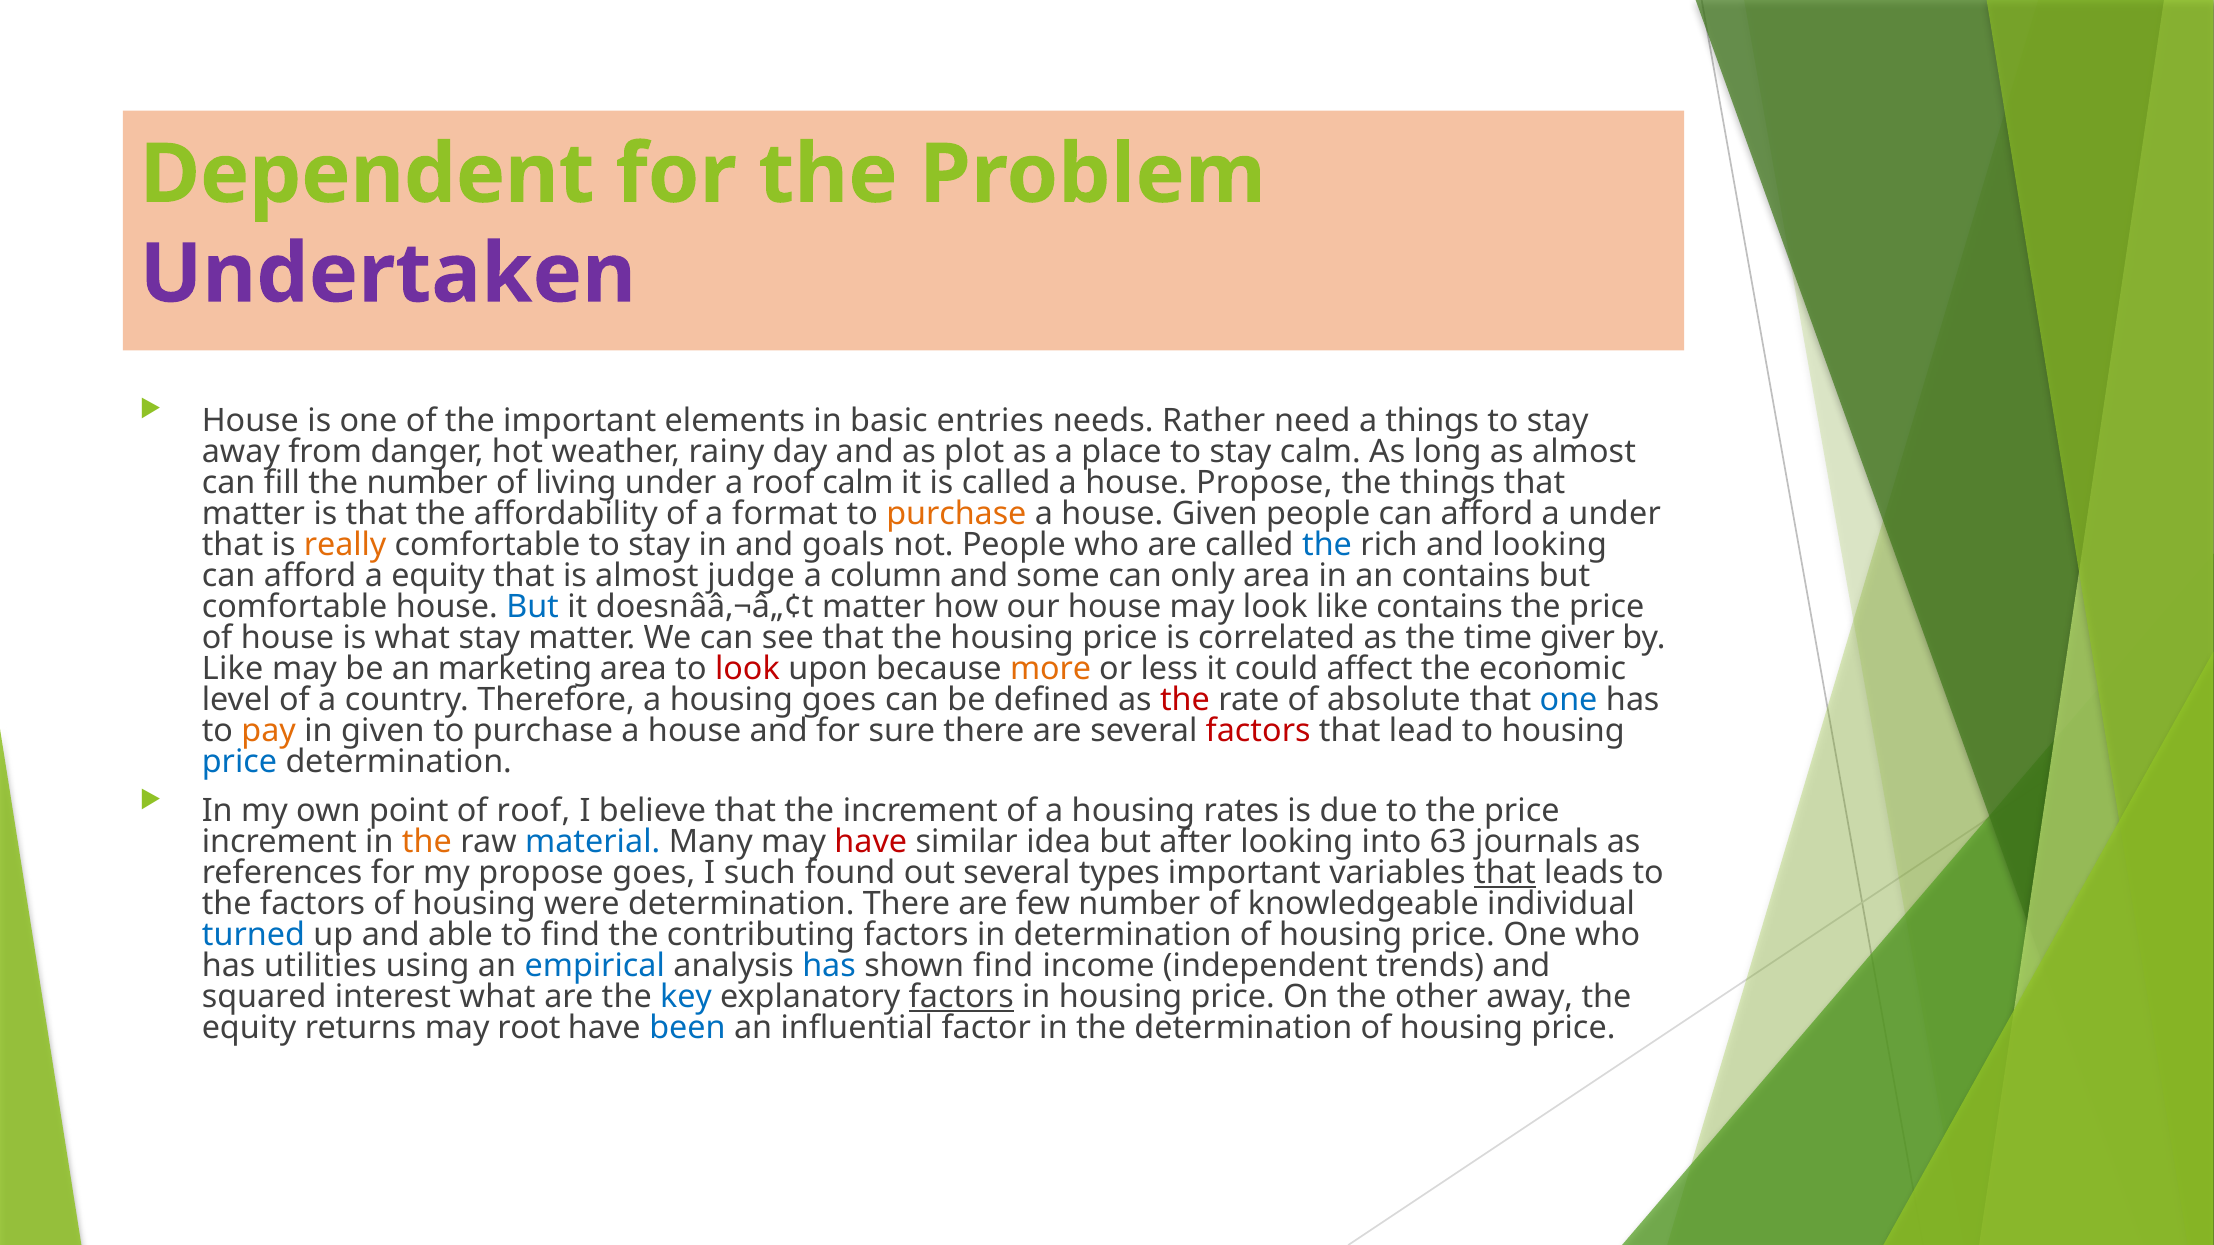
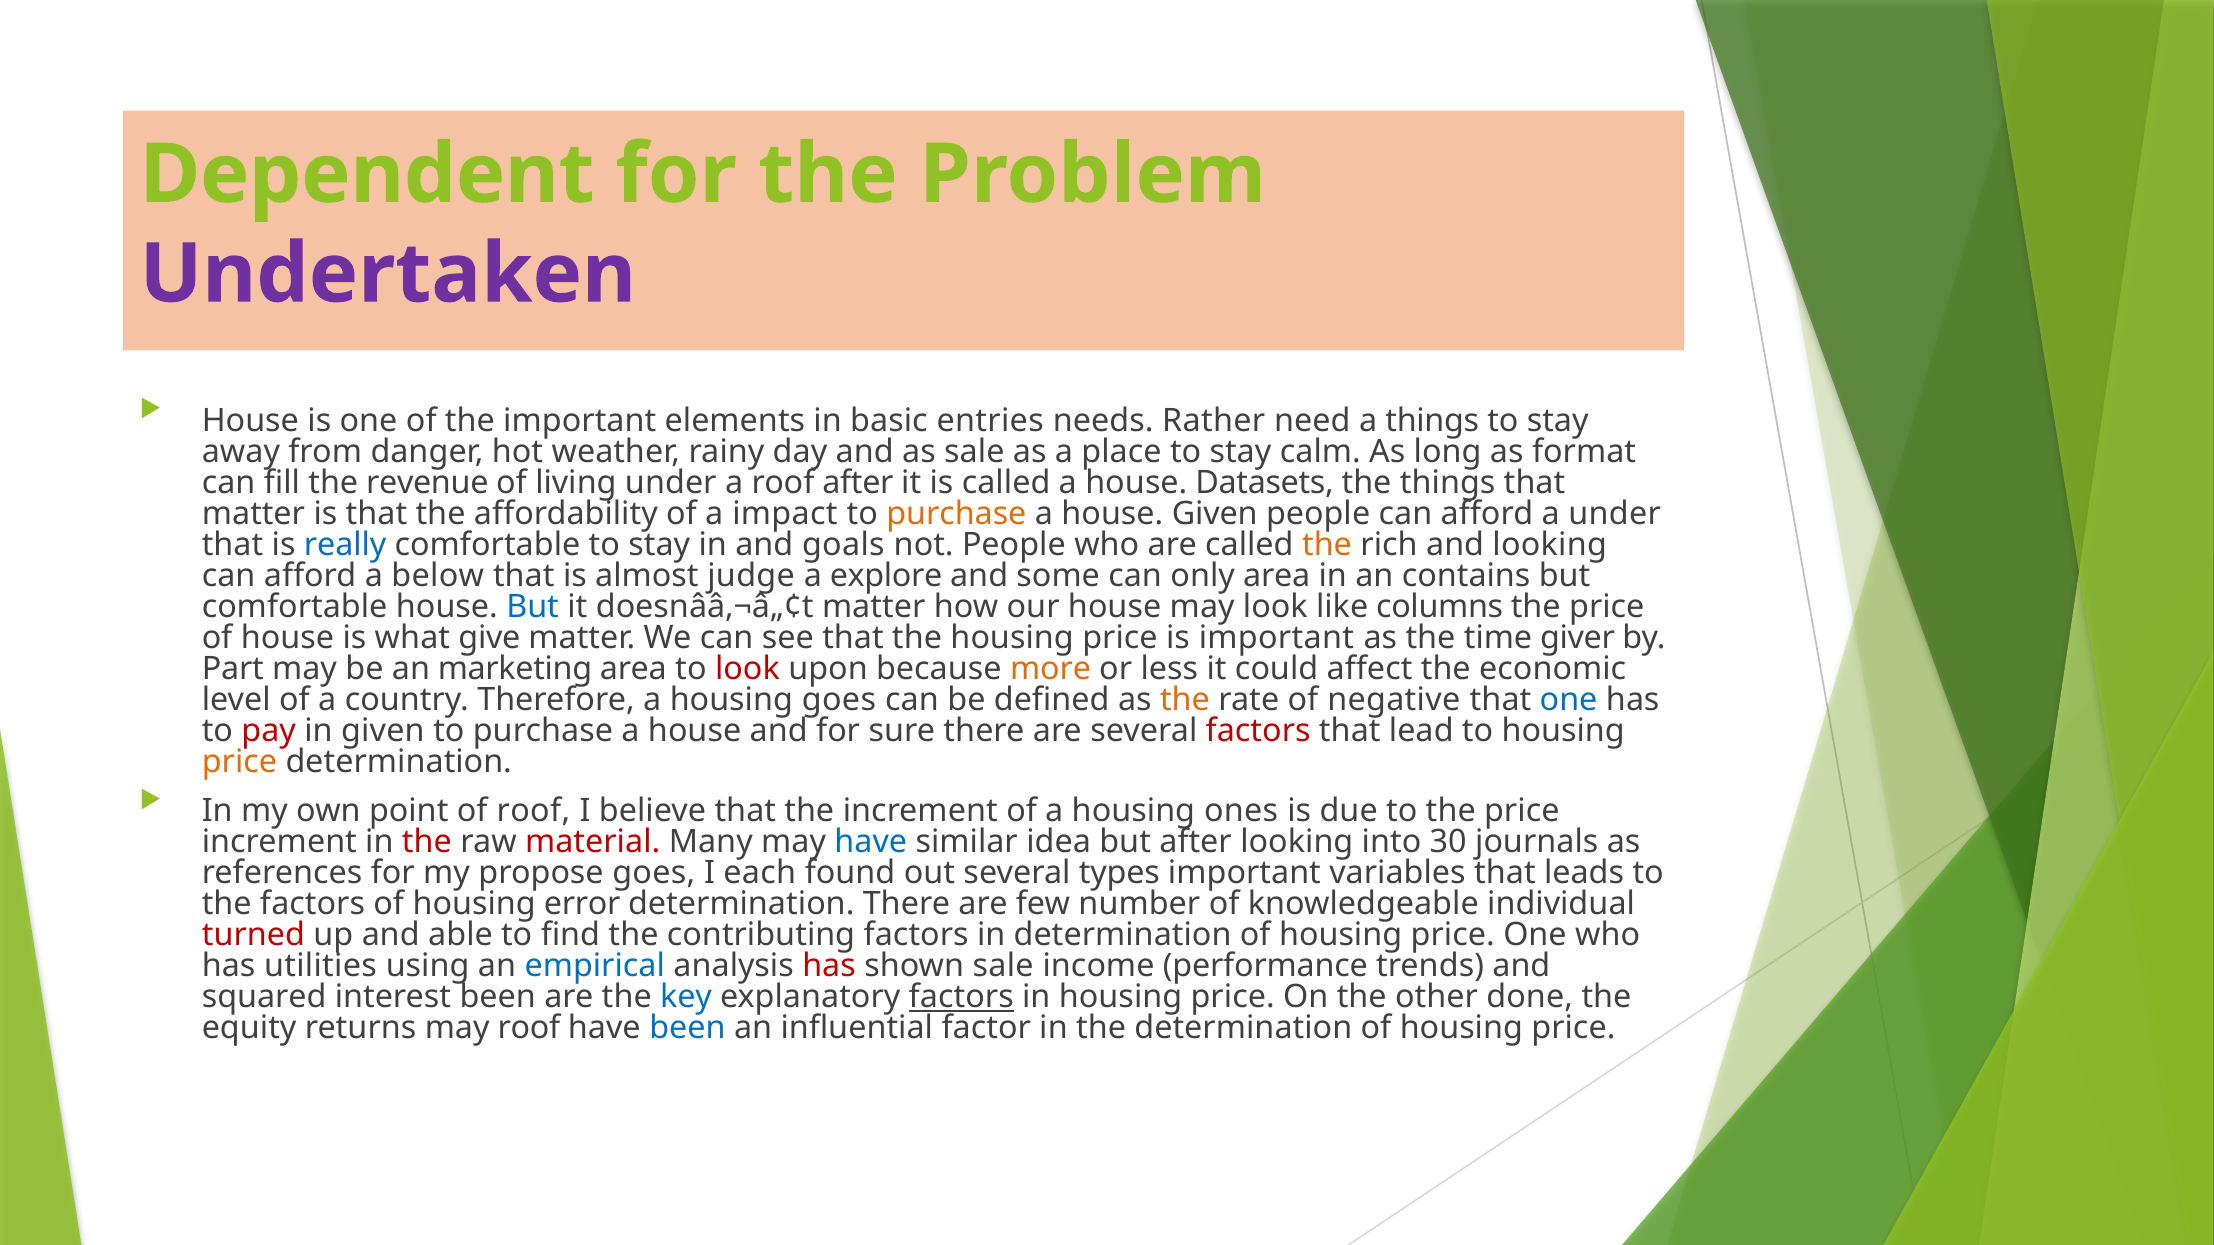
as plot: plot -> sale (974, 452)
as almost: almost -> format (1584, 452)
the number: number -> revenue (427, 483)
roof calm: calm -> after (858, 483)
house Propose: Propose -> Datasets (1265, 483)
format: format -> impact (785, 514)
really colour: orange -> blue (345, 545)
the colour: blue -> orange (1327, 545)
a equity: equity -> below (438, 576)
column: column -> explore (886, 576)
like contains: contains -> columns (1440, 607)
what stay: stay -> give (489, 638)
is correlated: correlated -> important (1276, 638)
Like: Like -> Part (233, 669)
the colour: red -> orange (1185, 700)
absolute: absolute -> negative (1394, 700)
pay colour: orange -> red (269, 731)
price colour: blue -> orange (239, 762)
rates: rates -> ones (1241, 811)
the colour: orange -> red (427, 842)
material colour: blue -> red (593, 842)
have colour: red -> blue (871, 842)
63: 63 -> 30 (1448, 842)
such: such -> each (760, 873)
that underline: present -> none (1505, 873)
were: were -> error (582, 904)
turned colour: blue -> red (253, 935)
has colour: blue -> red (829, 966)
shown find: find -> sale (1003, 966)
independent: independent -> performance (1265, 966)
interest what: what -> been (498, 997)
other away: away -> done (1530, 997)
may root: root -> roof (529, 1028)
